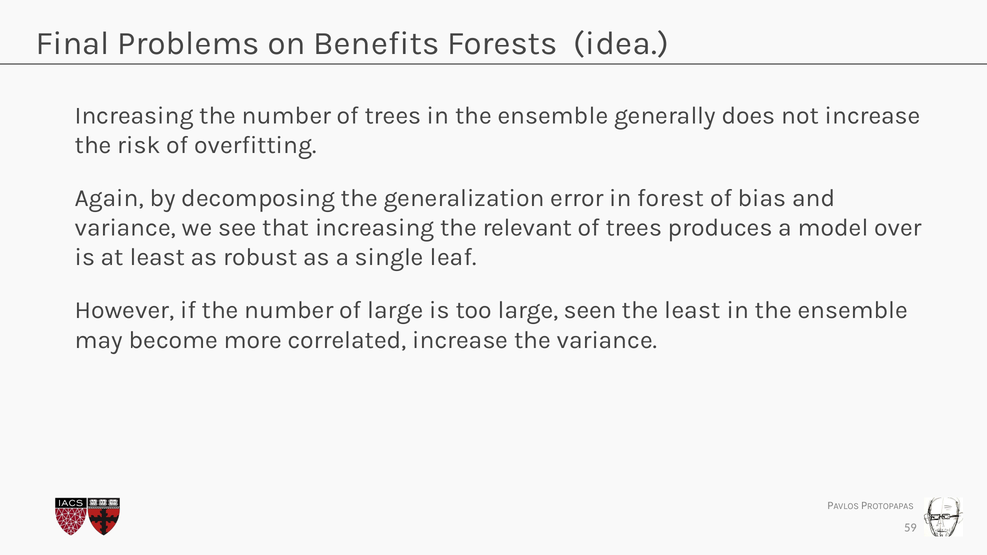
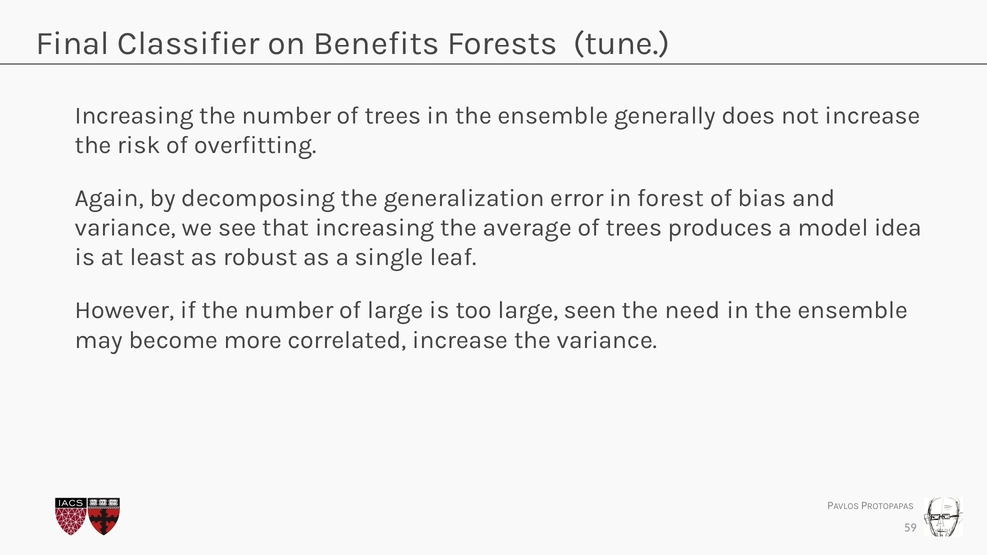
Problems: Problems -> Classifier (189, 43)
idea: idea -> tune (621, 43)
relevant: relevant -> average (527, 228)
over: over -> idea (898, 228)
the least: least -> need (693, 310)
